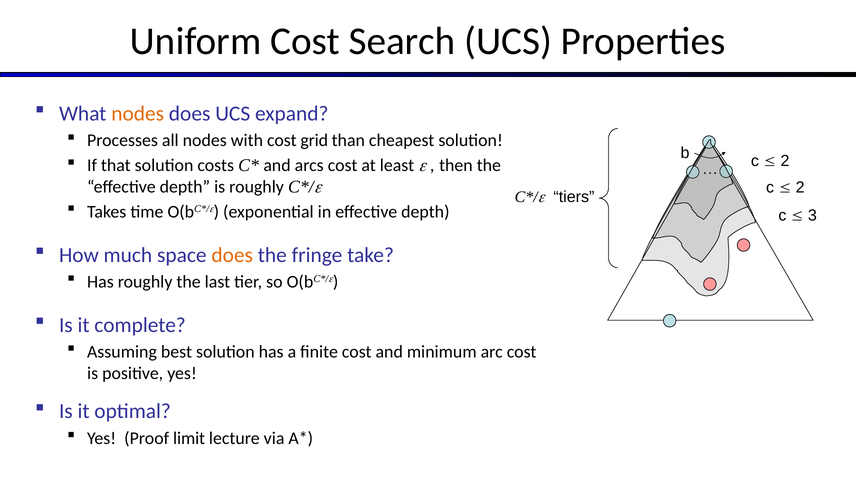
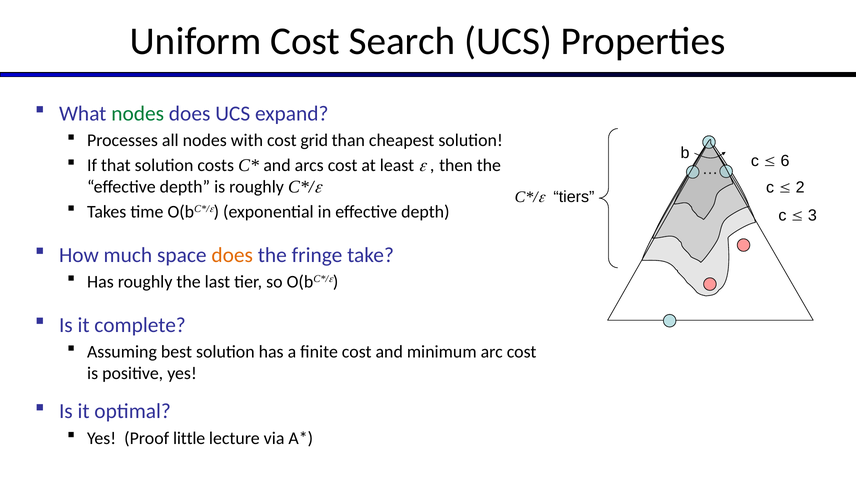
nodes colour: orange -> green (138, 114)
2: 2 -> 6 (785, 161)
limit: limit -> little (189, 438)
